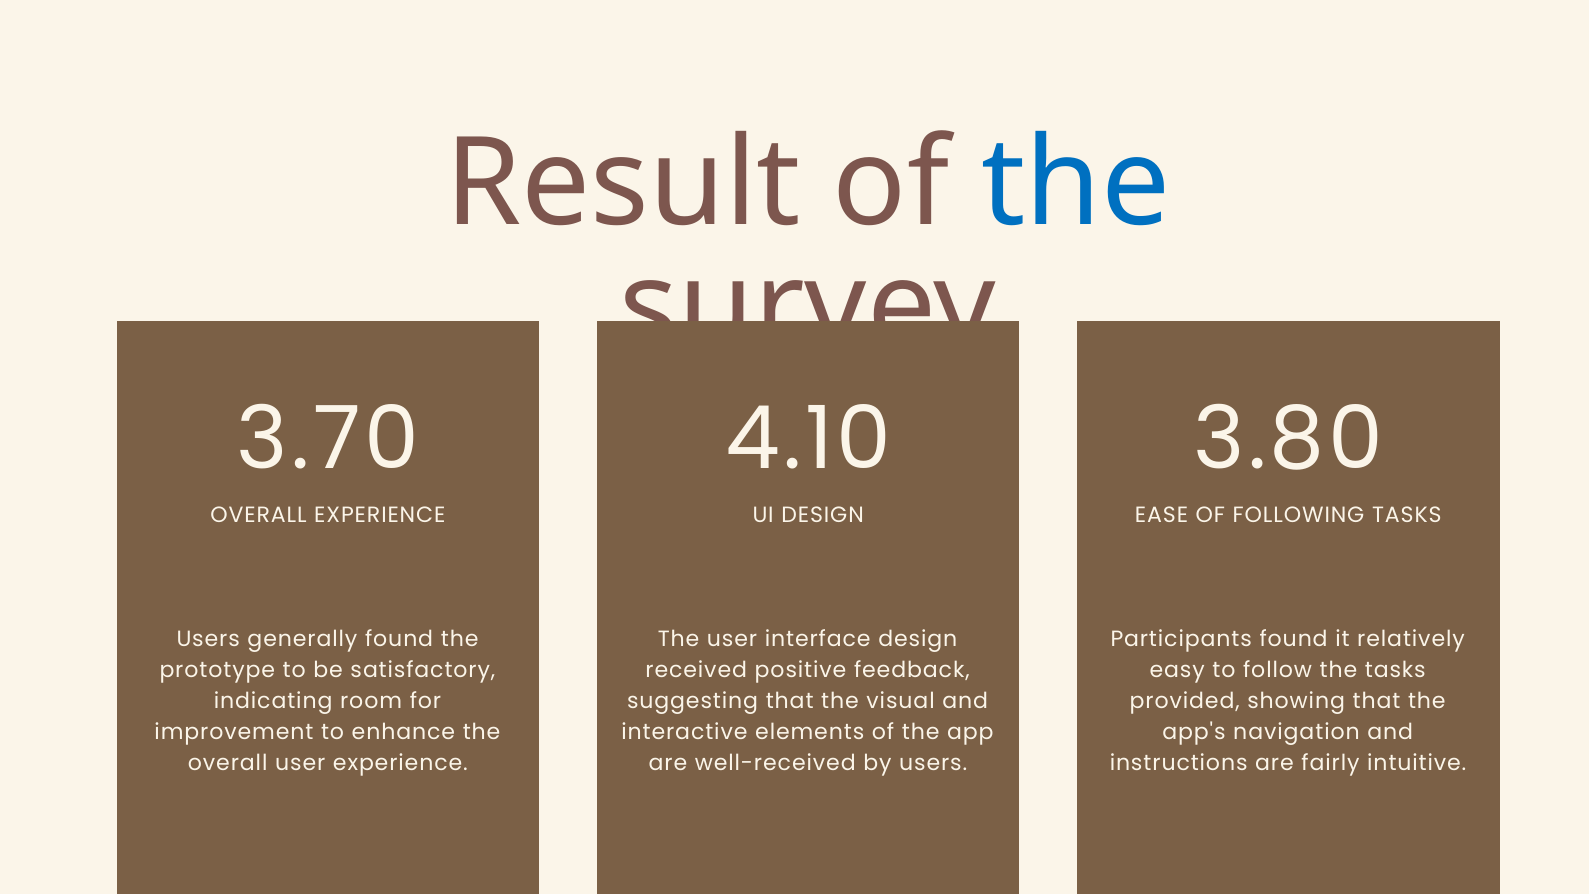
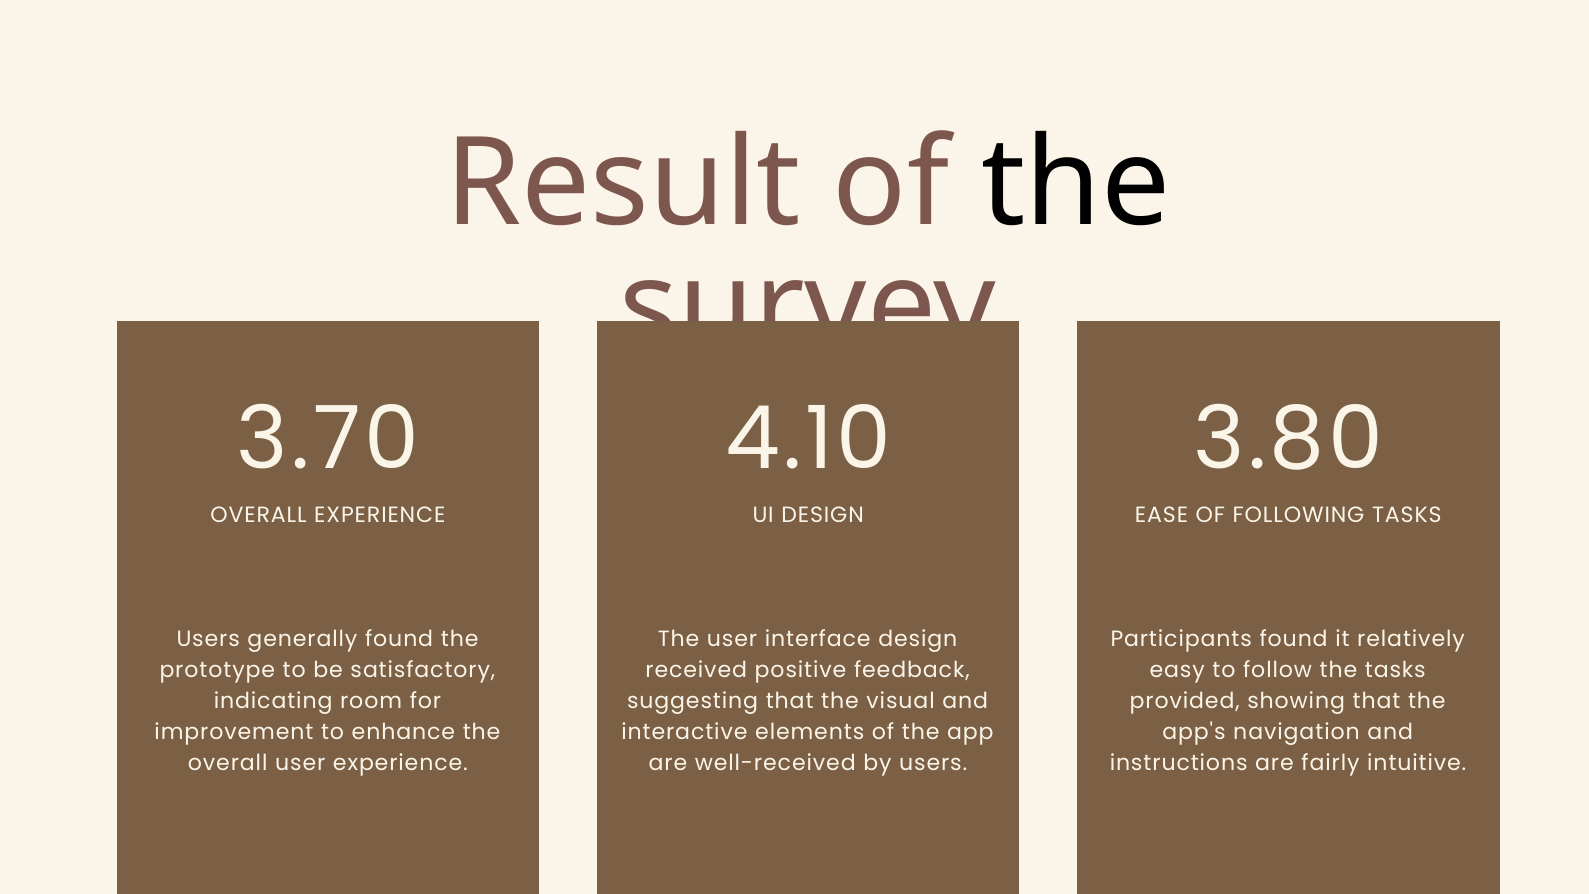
the colour: blue -> black (1076, 184)
